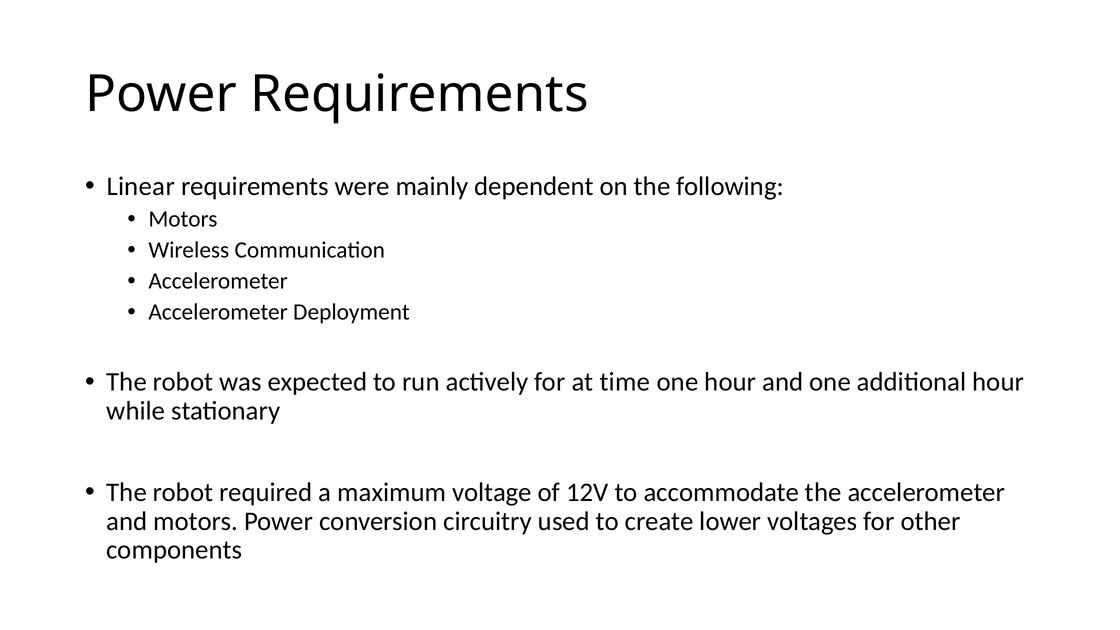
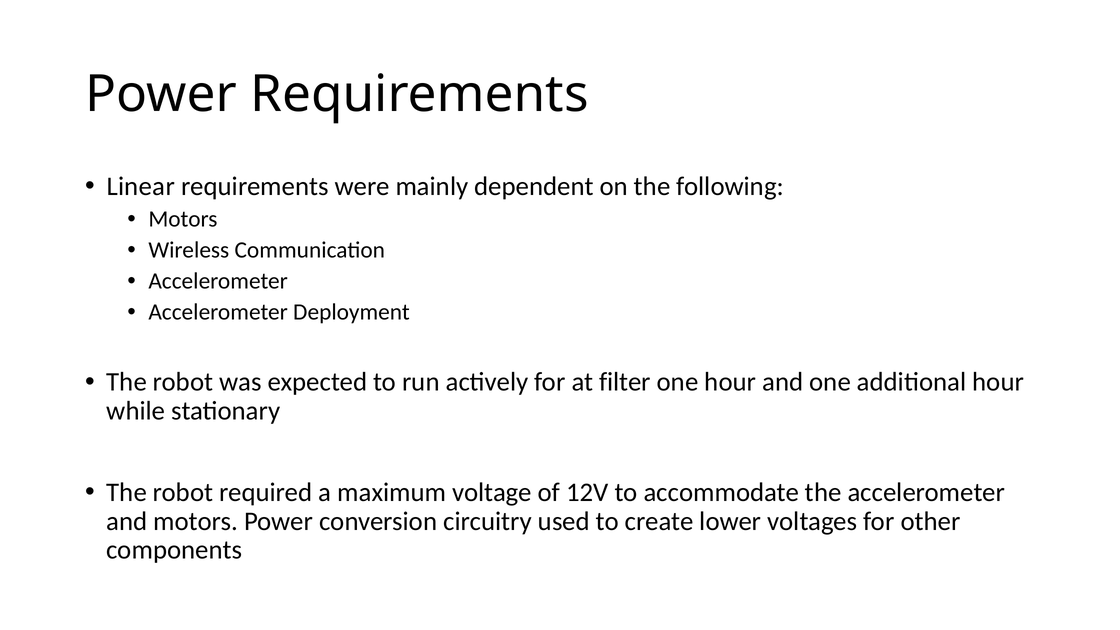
time: time -> filter (625, 382)
